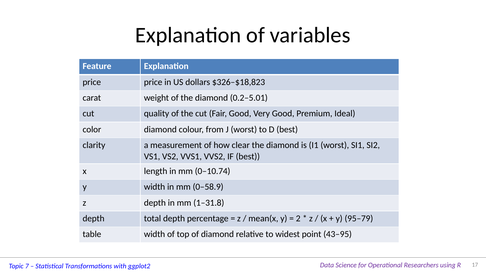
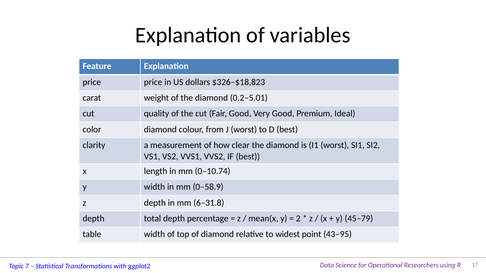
1–31.8: 1–31.8 -> 6–31.8 (209, 203)
95–79: 95–79 -> 45–79 (359, 219)
